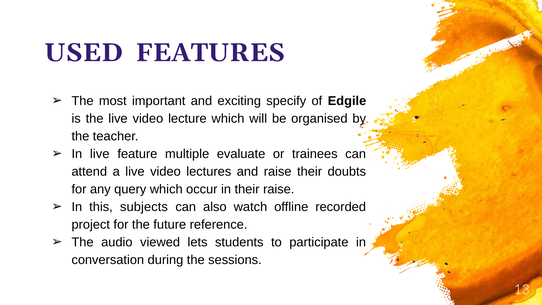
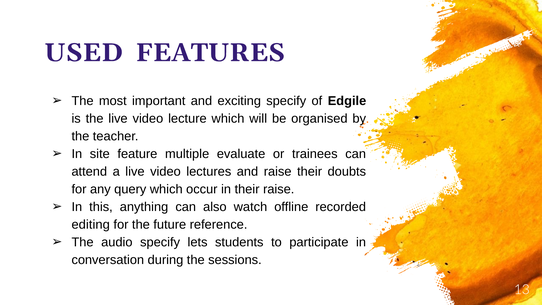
In live: live -> site (100, 154)
subjects: subjects -> anything (144, 207)
project: project -> editing (91, 225)
audio viewed: viewed -> specify (160, 242)
